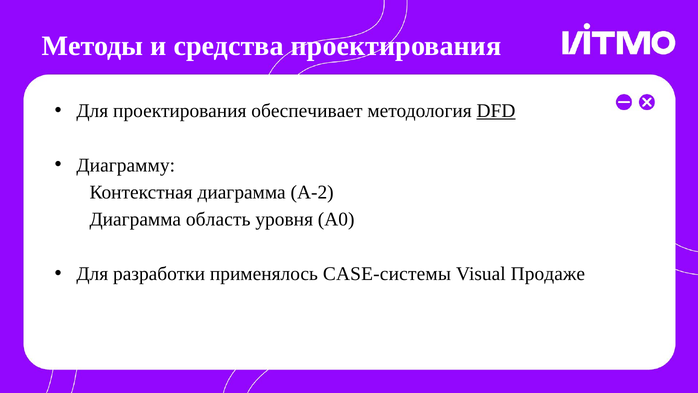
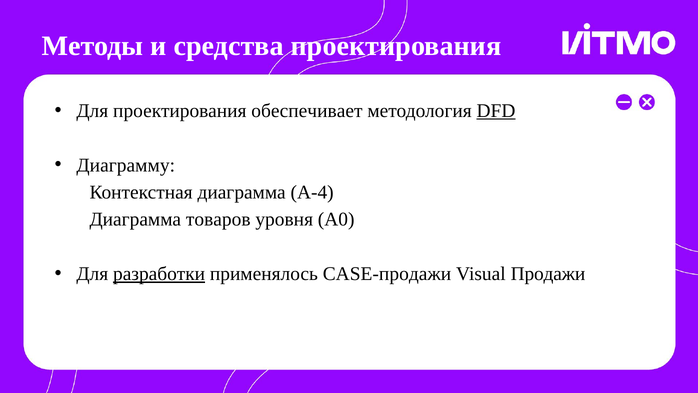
A-2: A-2 -> A-4 (312, 192)
область: область -> товаров (218, 219)
разработки underline: none -> present (159, 274)
CASE-системы: CASE-системы -> CASE-продажи (387, 274)
Продаже: Продаже -> Продажи (548, 274)
